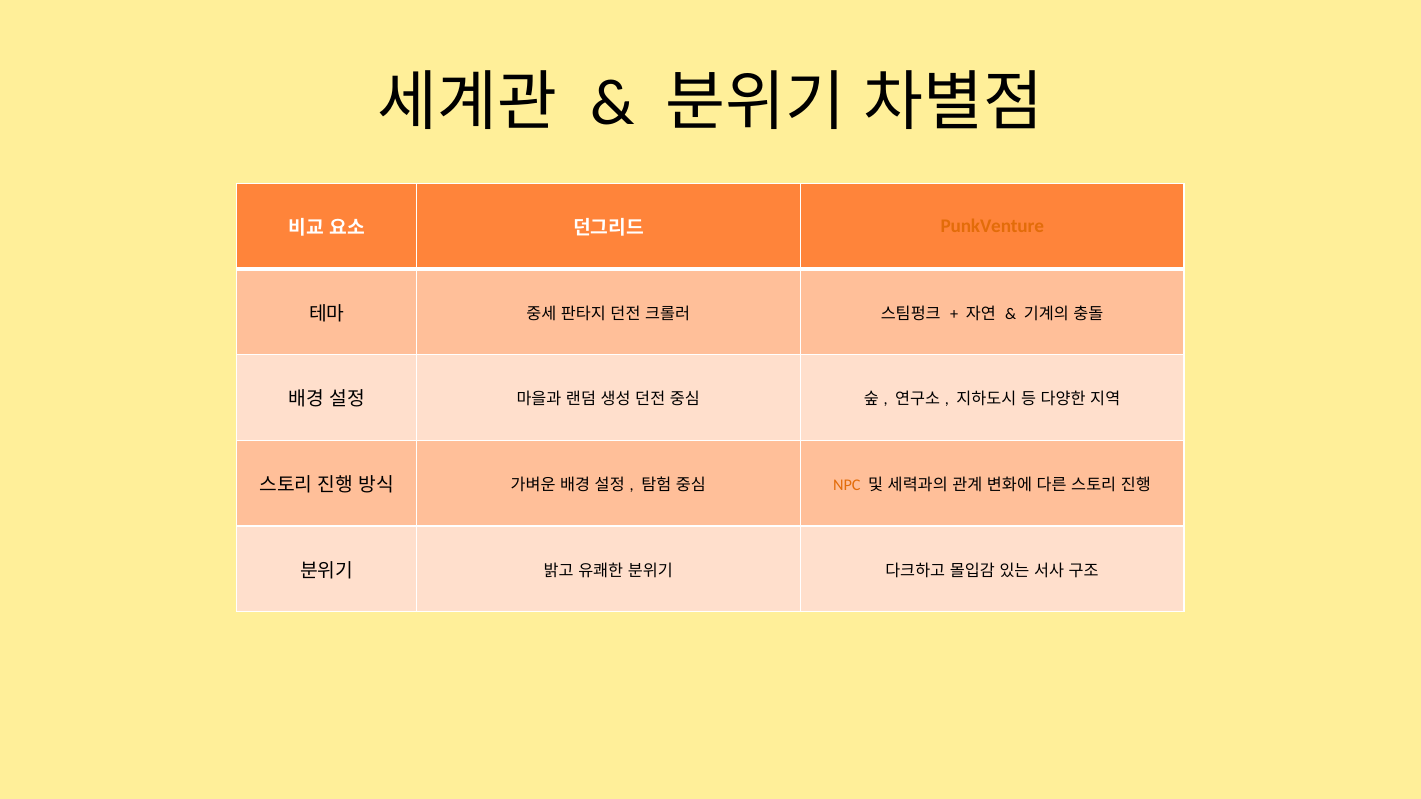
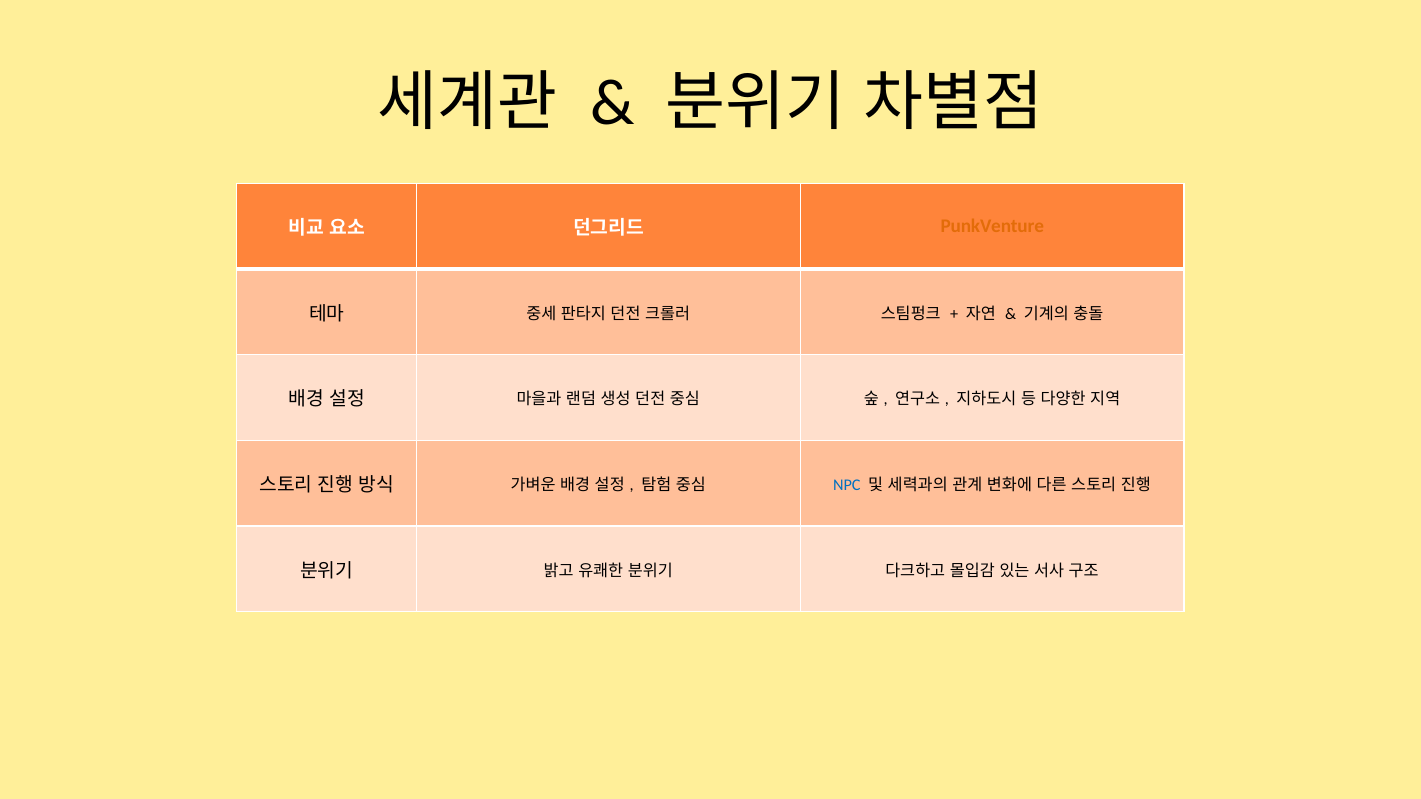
NPC colour: orange -> blue (847, 485)
